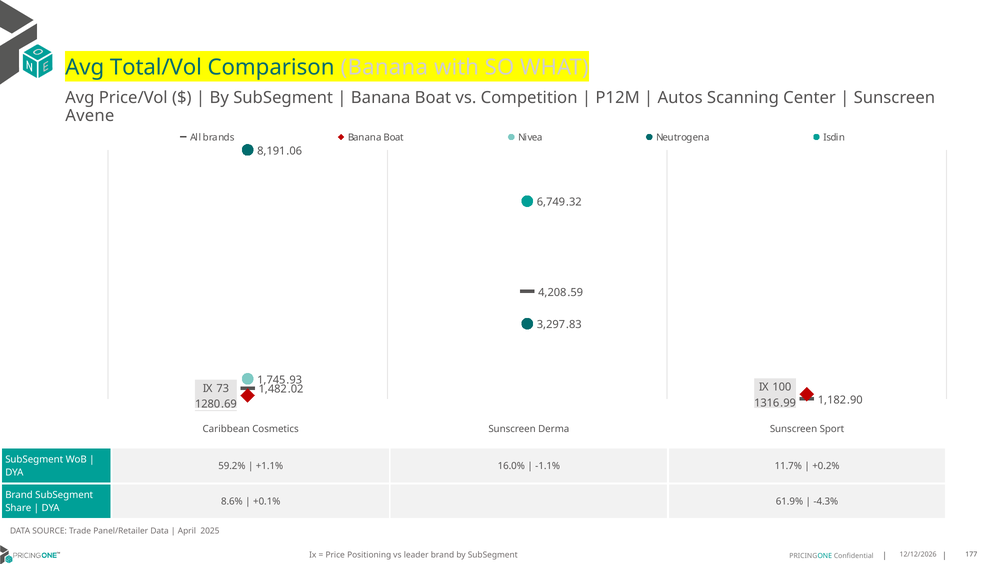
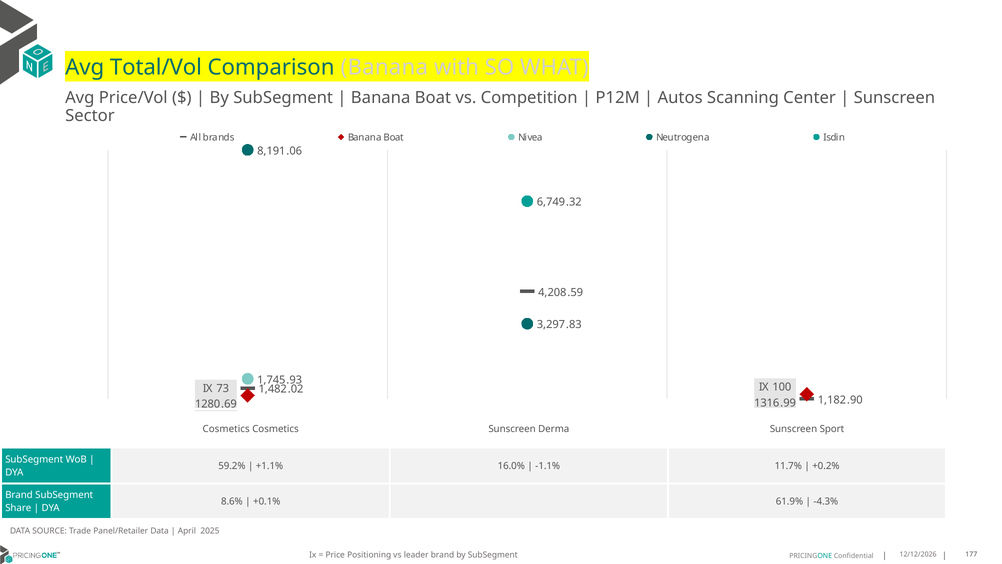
Avene: Avene -> Sector (90, 116)
Caribbean: Caribbean -> Cosmetics (226, 429)
